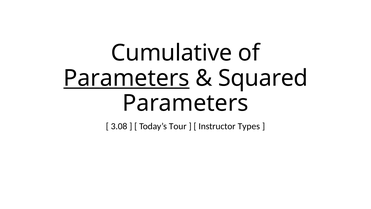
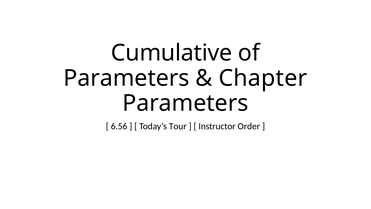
Parameters underline: present -> none (126, 78)
Squared: Squared -> Chapter (263, 78)
3.08: 3.08 -> 6.56 (119, 126)
Types: Types -> Order (249, 126)
